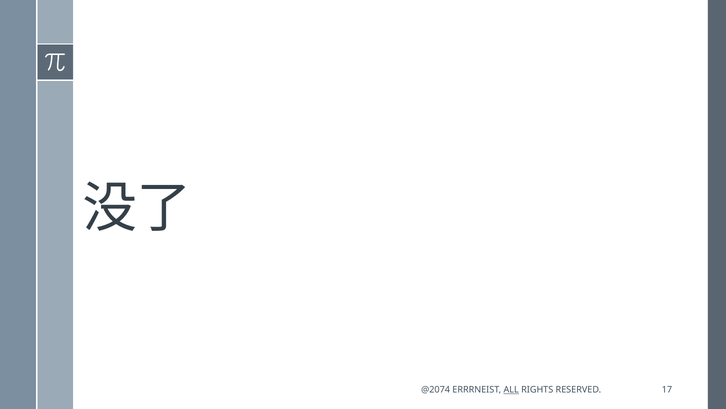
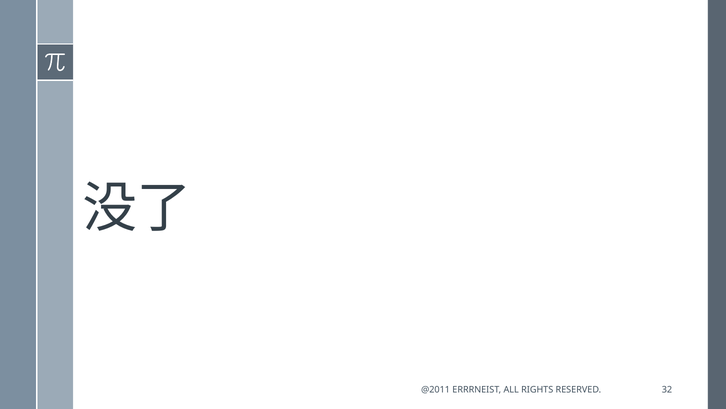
@2074: @2074 -> @2011 (436, 389)
ALL underline: present -> none (511, 389)
17: 17 -> 32 (667, 389)
